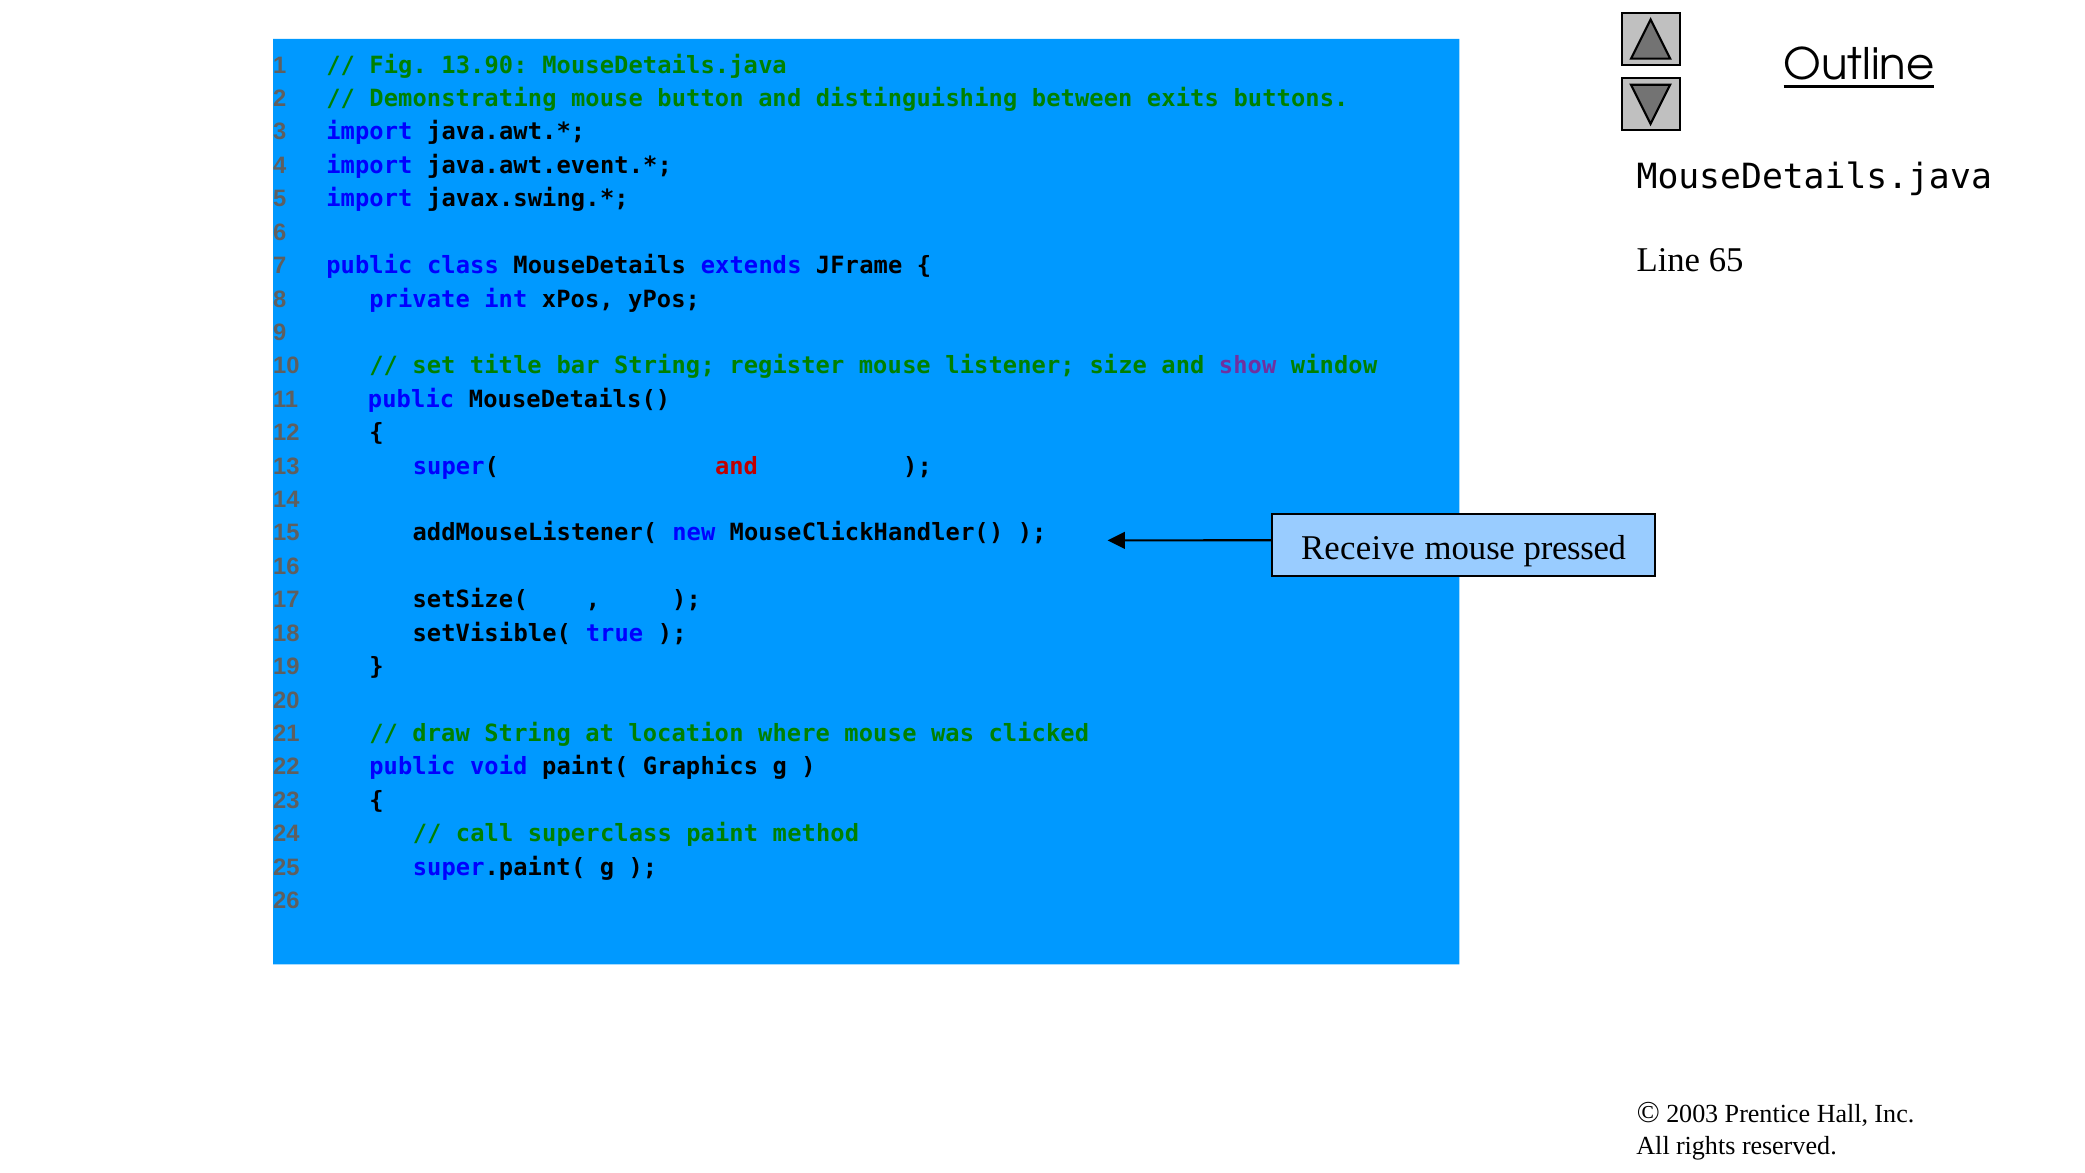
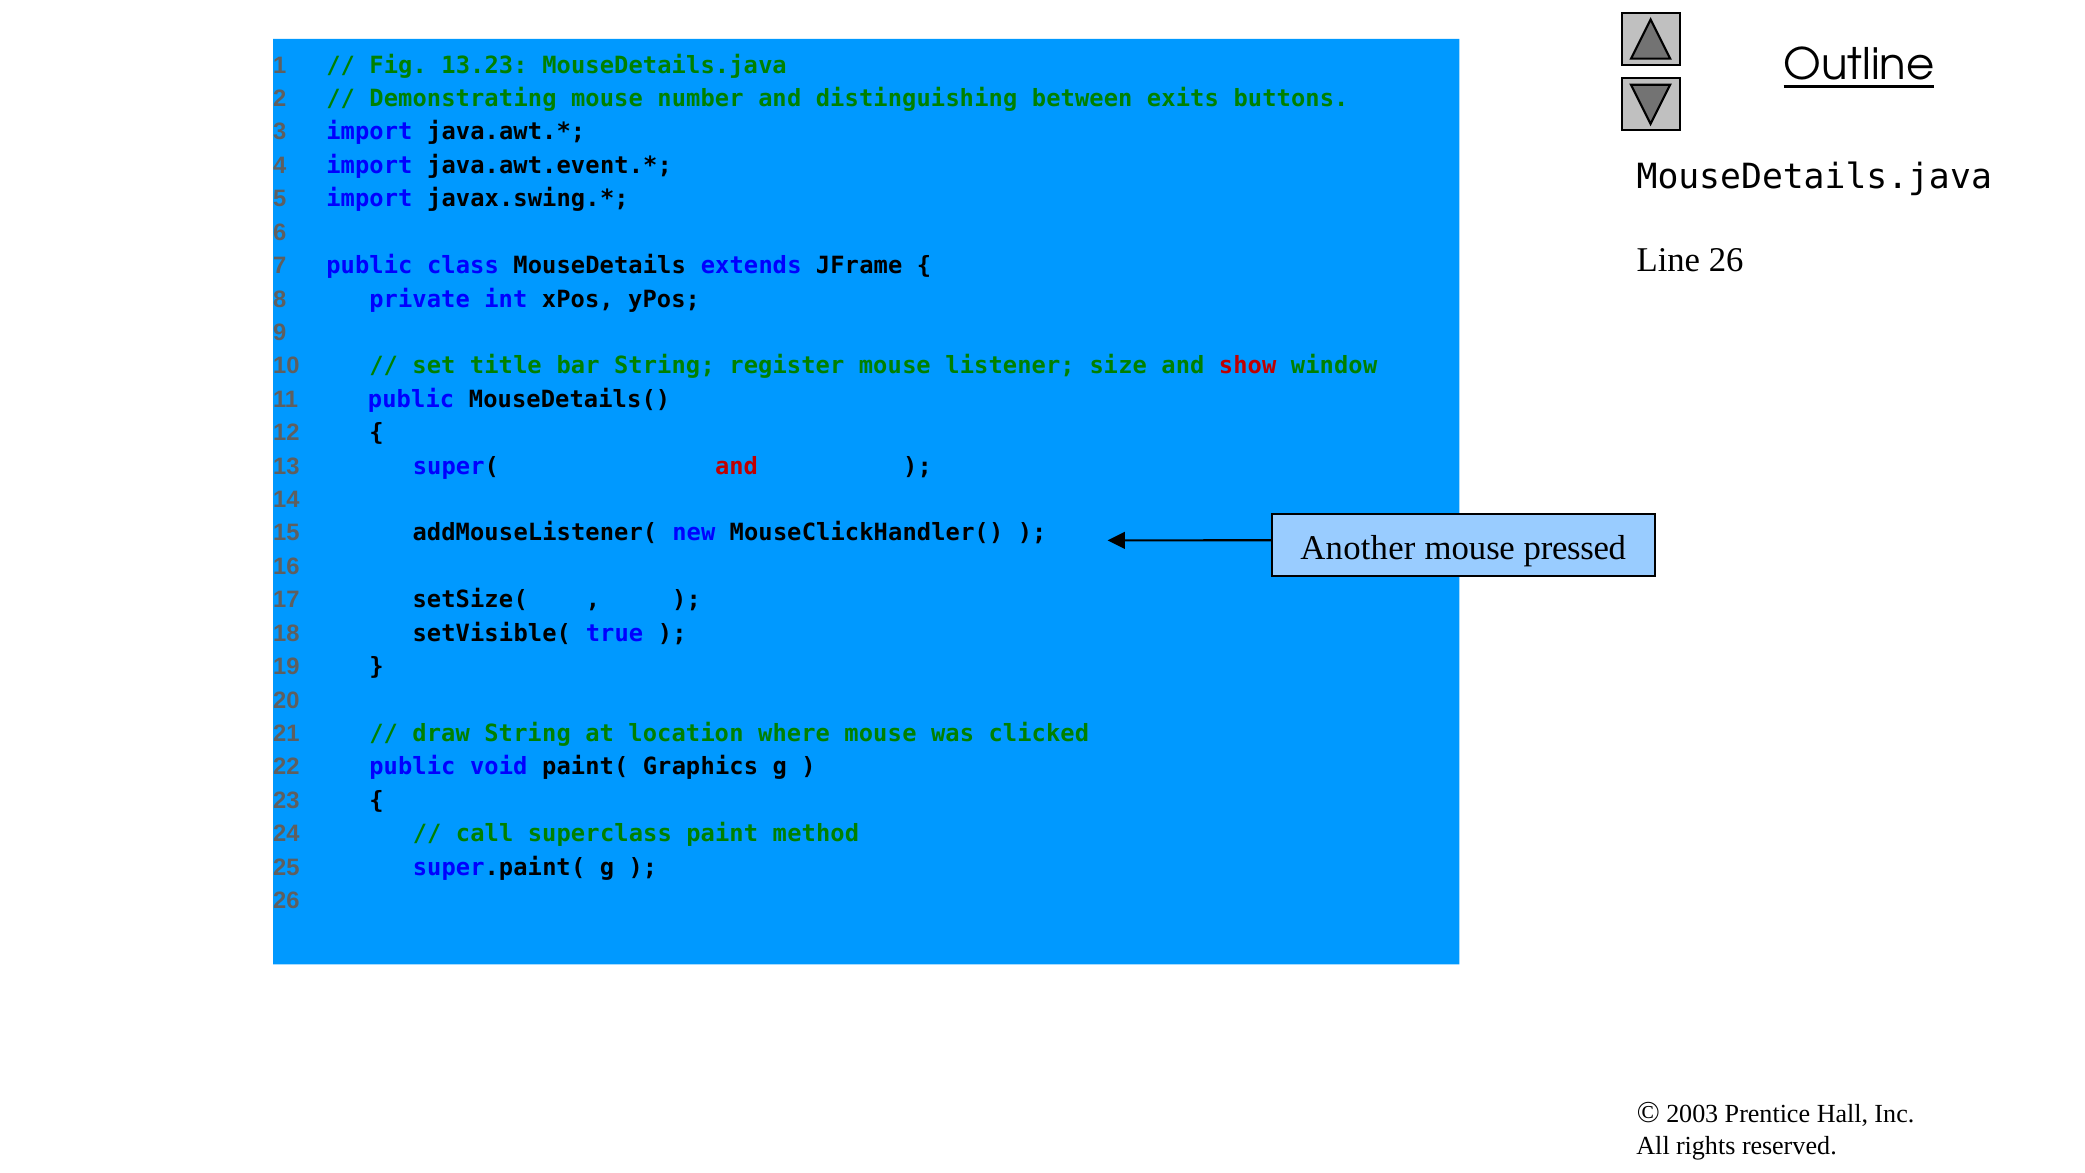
13.90: 13.90 -> 13.23 (485, 65)
button: button -> number (701, 99)
Line 65: 65 -> 26 (1726, 260)
show colour: purple -> red (1248, 366)
Receive: Receive -> Another (1358, 548)
